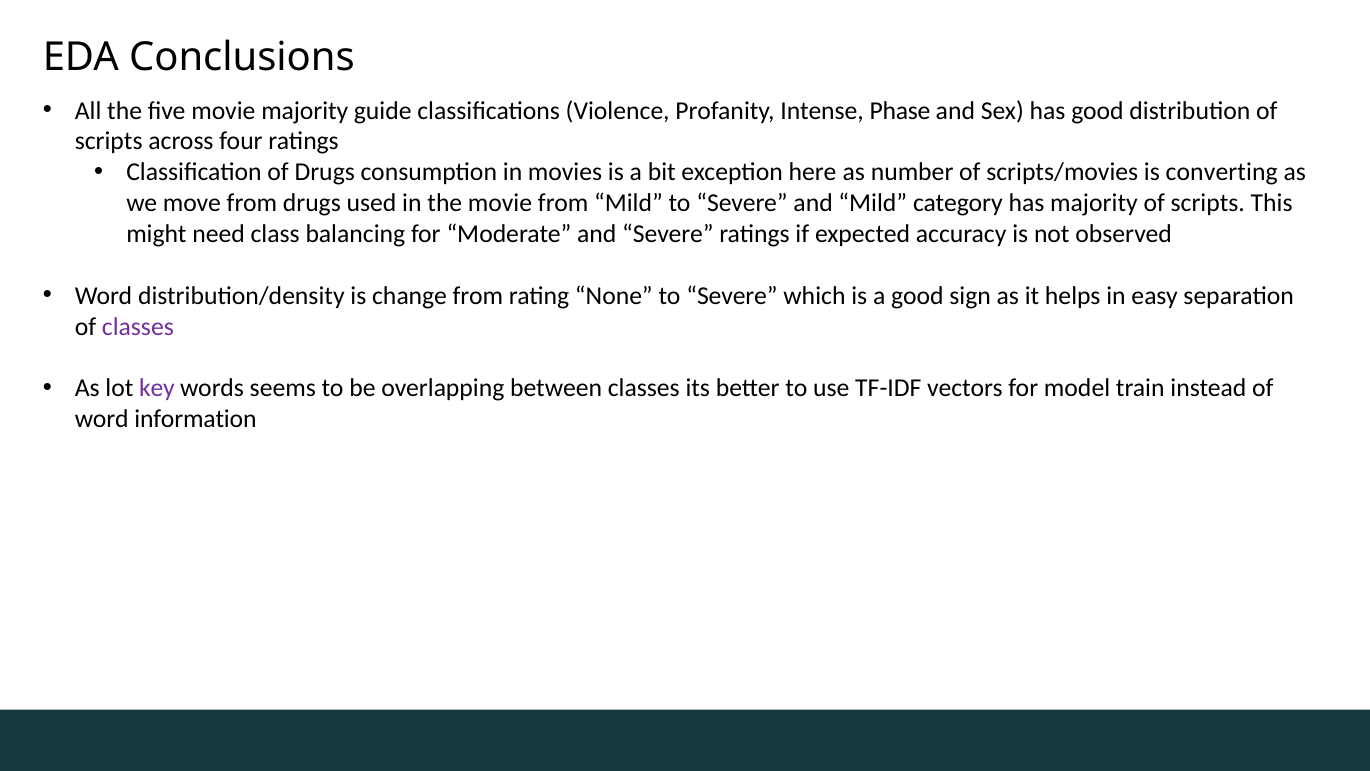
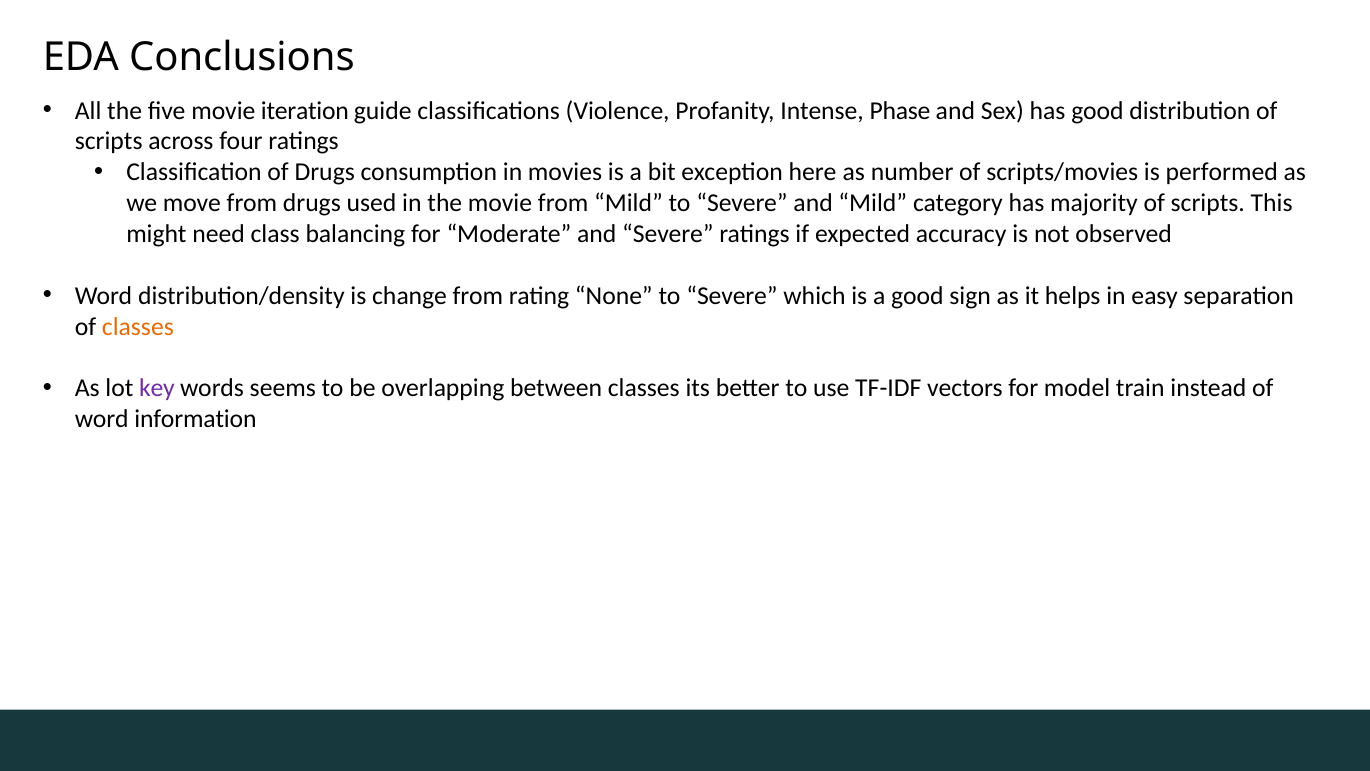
movie majority: majority -> iteration (305, 111)
converting: converting -> performed (1222, 172)
classes colour: purple -> orange (138, 326)
